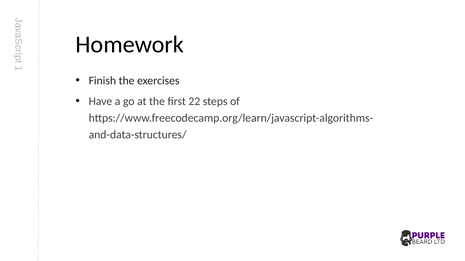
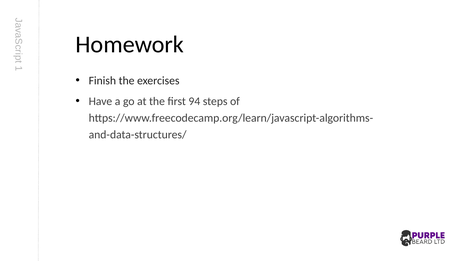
22: 22 -> 94 (194, 102)
